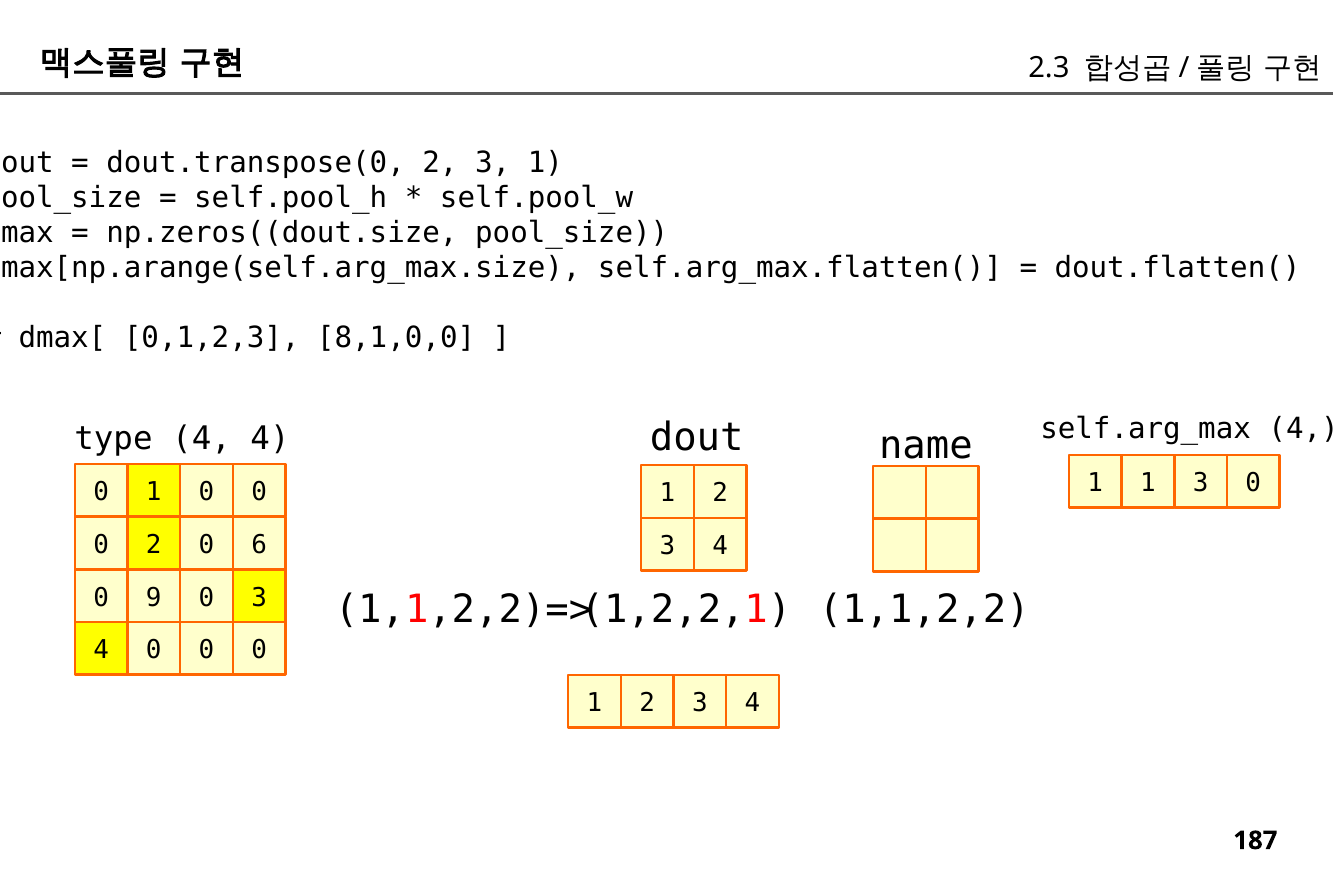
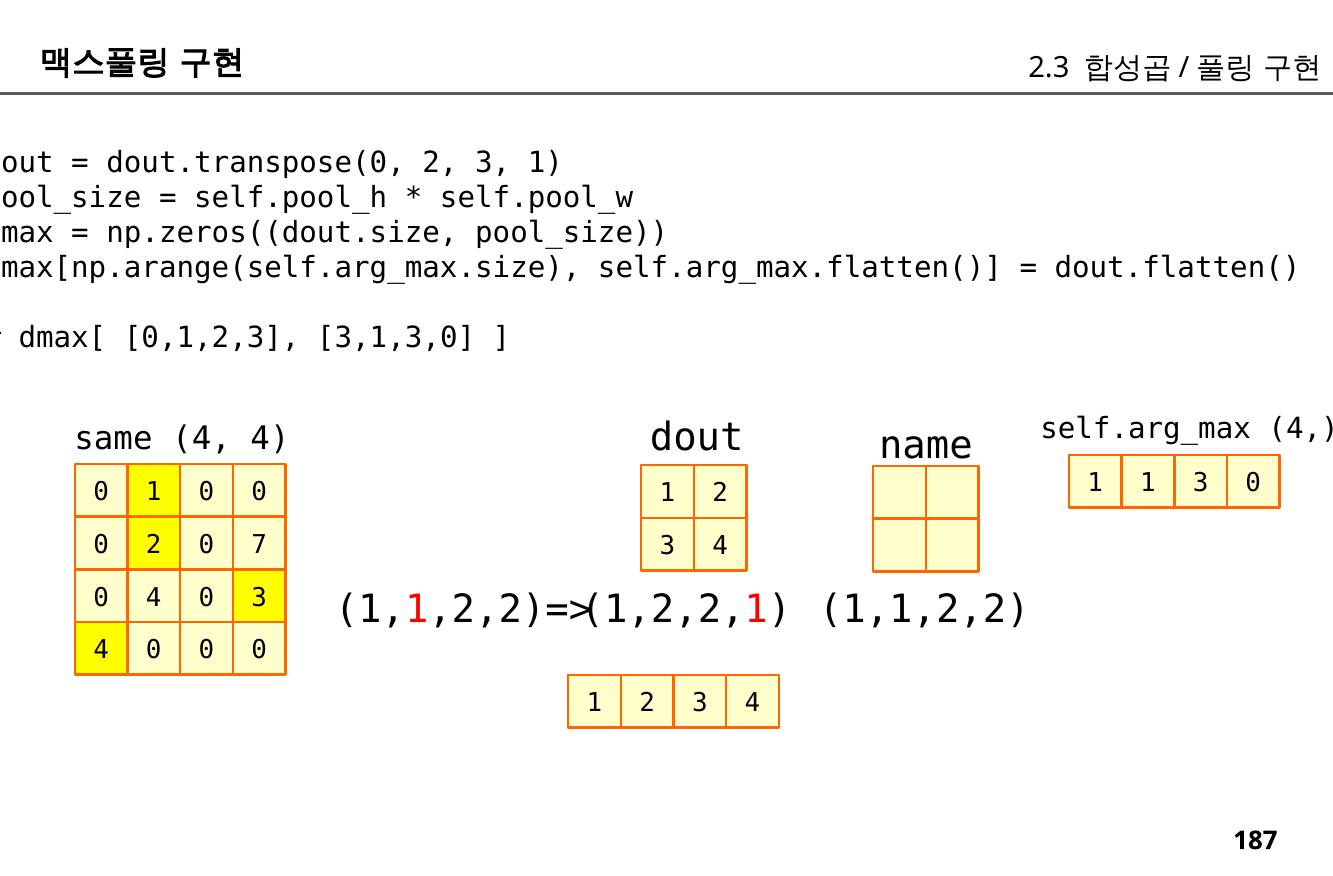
8,1,0,0: 8,1,0,0 -> 3,1,3,0 (396, 338)
type: type -> same (113, 438)
6: 6 -> 7 (259, 545)
0 9: 9 -> 4 (154, 597)
